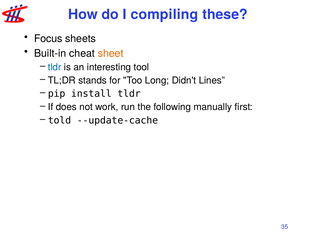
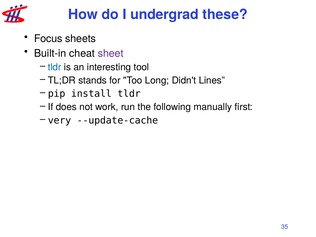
compiling: compiling -> undergrad (165, 14)
sheet colour: orange -> purple (111, 53)
told: told -> very (59, 120)
